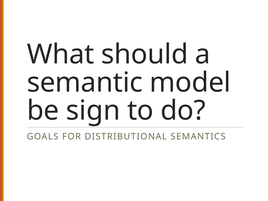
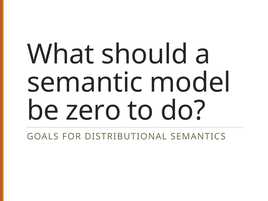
sign: sign -> zero (93, 111)
